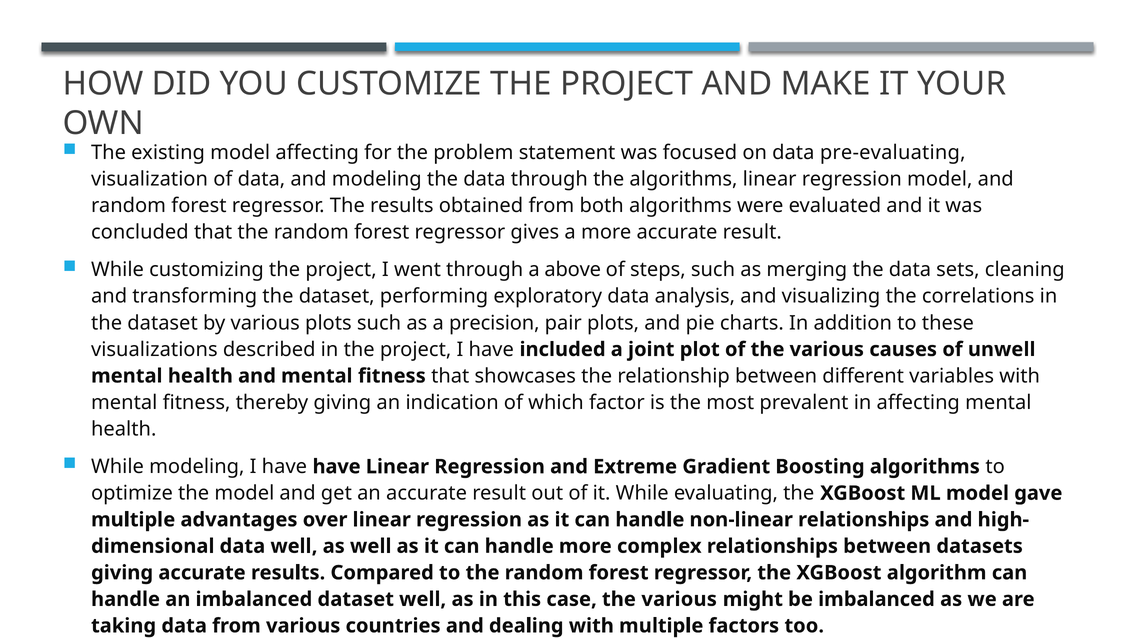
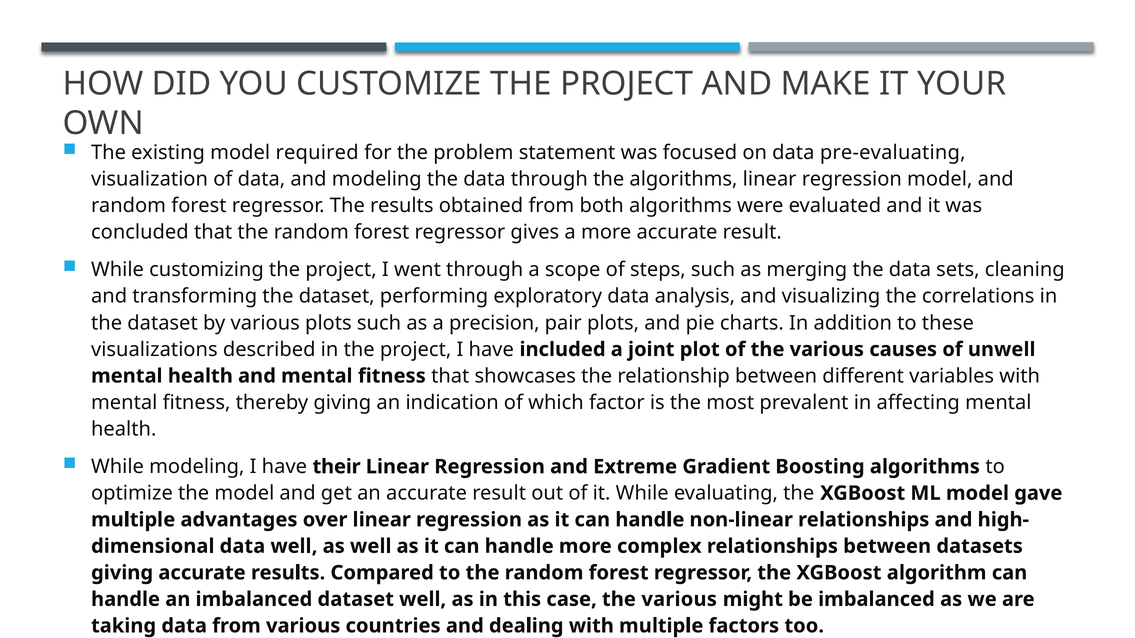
model affecting: affecting -> required (317, 153)
above: above -> scope (573, 270)
have have: have -> their (337, 467)
